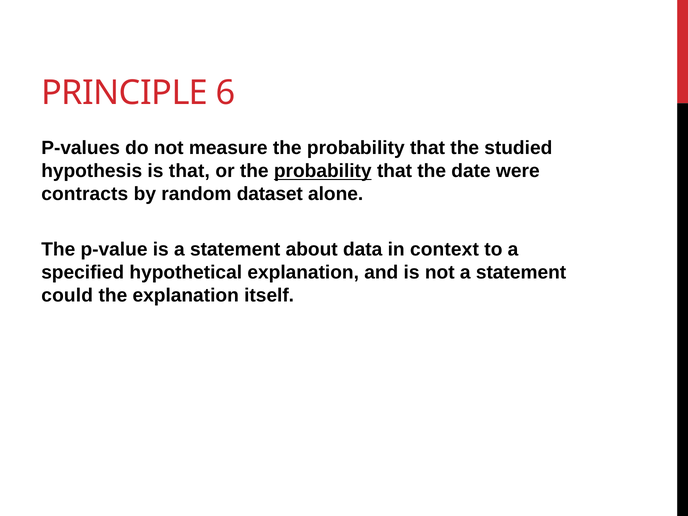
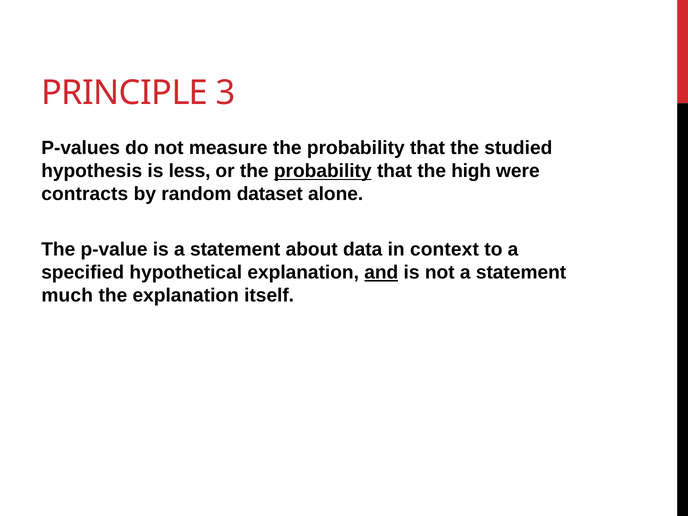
6: 6 -> 3 (226, 93)
is that: that -> less (190, 171)
date: date -> high (471, 171)
and underline: none -> present (381, 273)
could: could -> much (67, 296)
